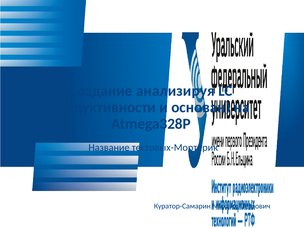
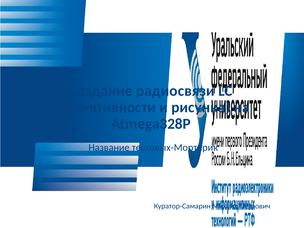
анализируя: анализируя -> радиосвязи (175, 91)
основан: основан -> рисунка (201, 107)
